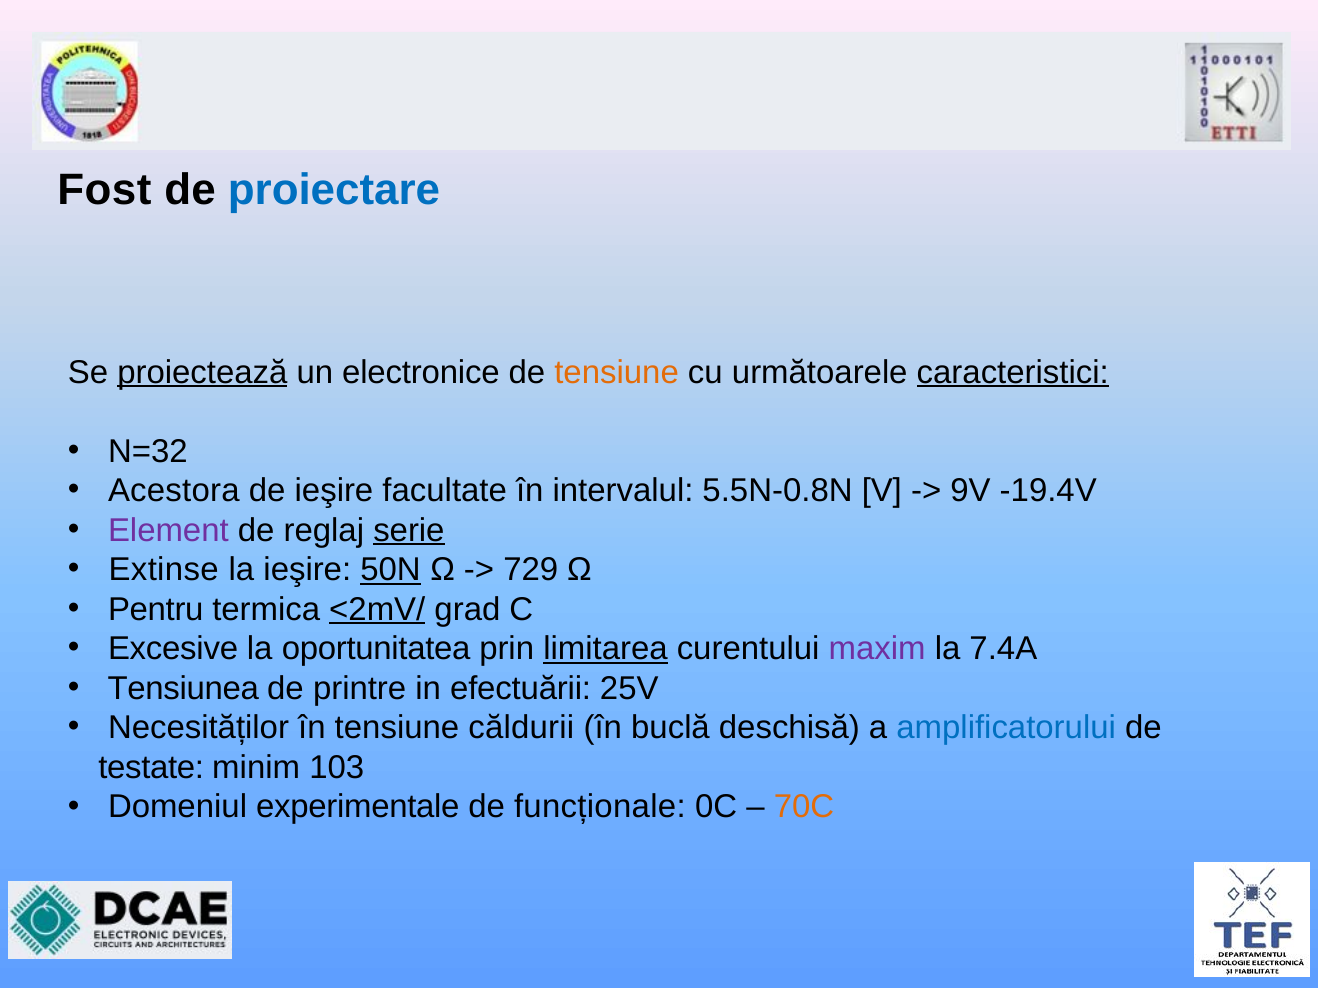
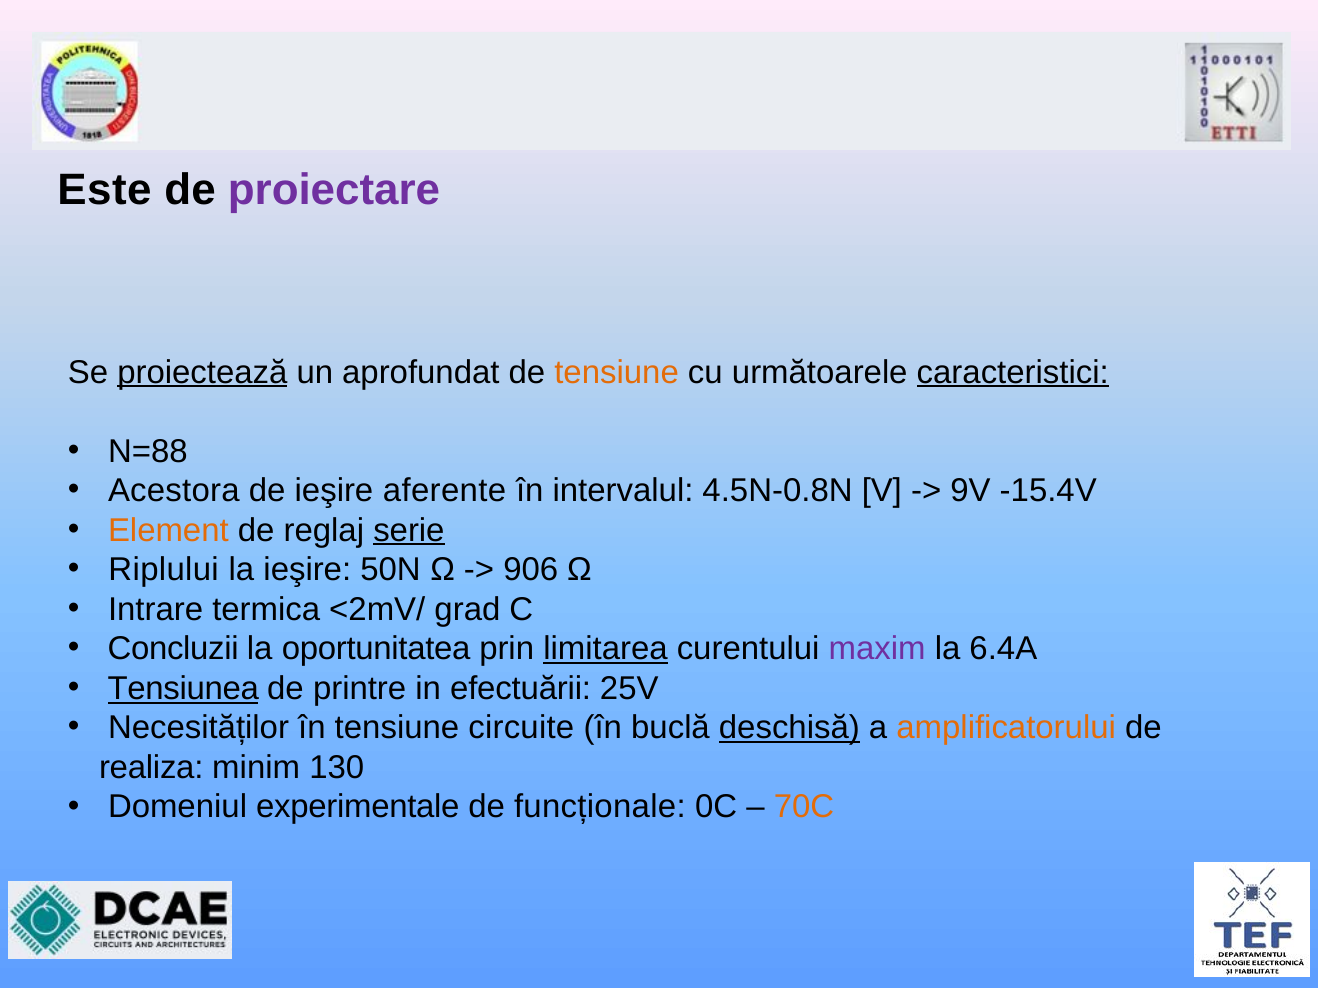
Fost: Fost -> Este (104, 190)
proiectare colour: blue -> purple (334, 190)
electronice: electronice -> aprofundat (421, 372)
N=32: N=32 -> N=88 (148, 451)
facultate: facultate -> aferente (445, 491)
5.5N-0.8N: 5.5N-0.8N -> 4.5N-0.8N (778, 491)
-19.4V: -19.4V -> -15.4V (1048, 491)
Element colour: purple -> orange (168, 531)
Extinse: Extinse -> Riplului (164, 570)
50N underline: present -> none (391, 570)
729: 729 -> 906 (531, 570)
Pentru: Pentru -> Intrare (156, 610)
<2mV/ underline: present -> none (377, 610)
Excesive: Excesive -> Concluzii (173, 649)
7.4A: 7.4A -> 6.4A (1003, 649)
Tensiunea underline: none -> present (183, 689)
căldurii: căldurii -> circuite (521, 728)
deschisă underline: none -> present (789, 728)
amplificatorului colour: blue -> orange (1006, 728)
testate: testate -> realiza (151, 768)
103: 103 -> 130 (337, 768)
